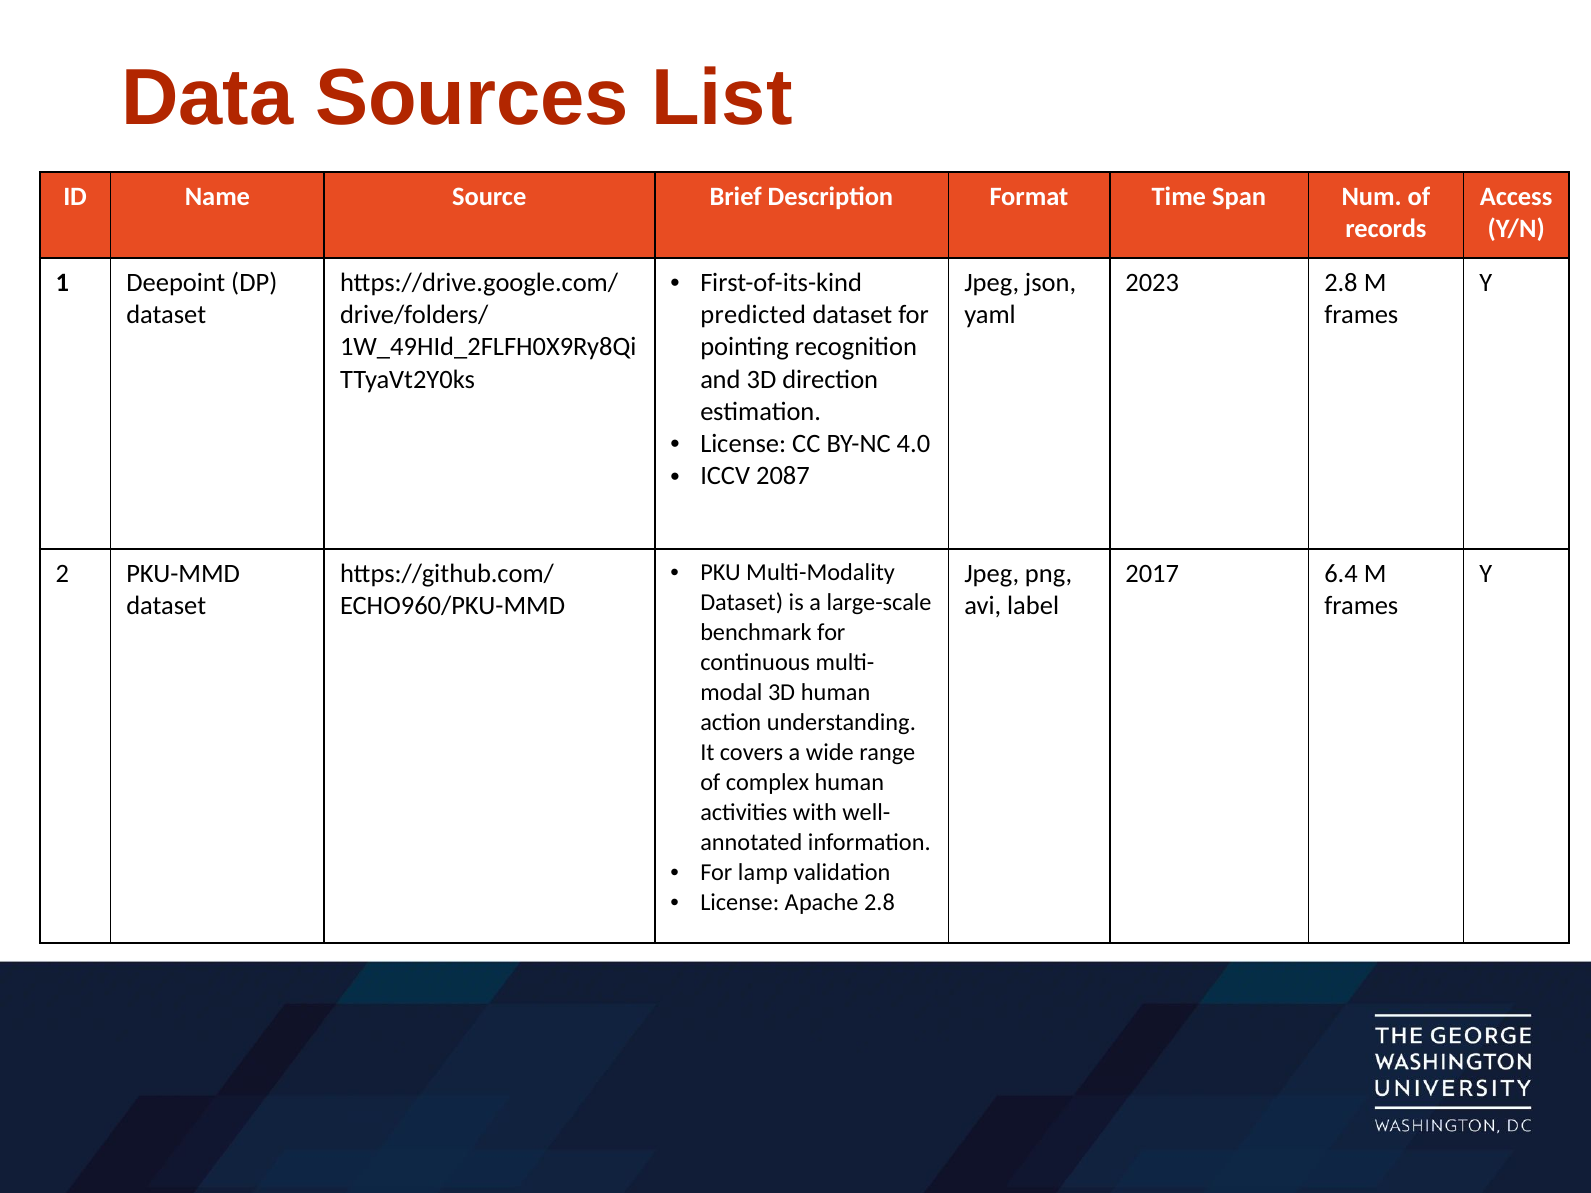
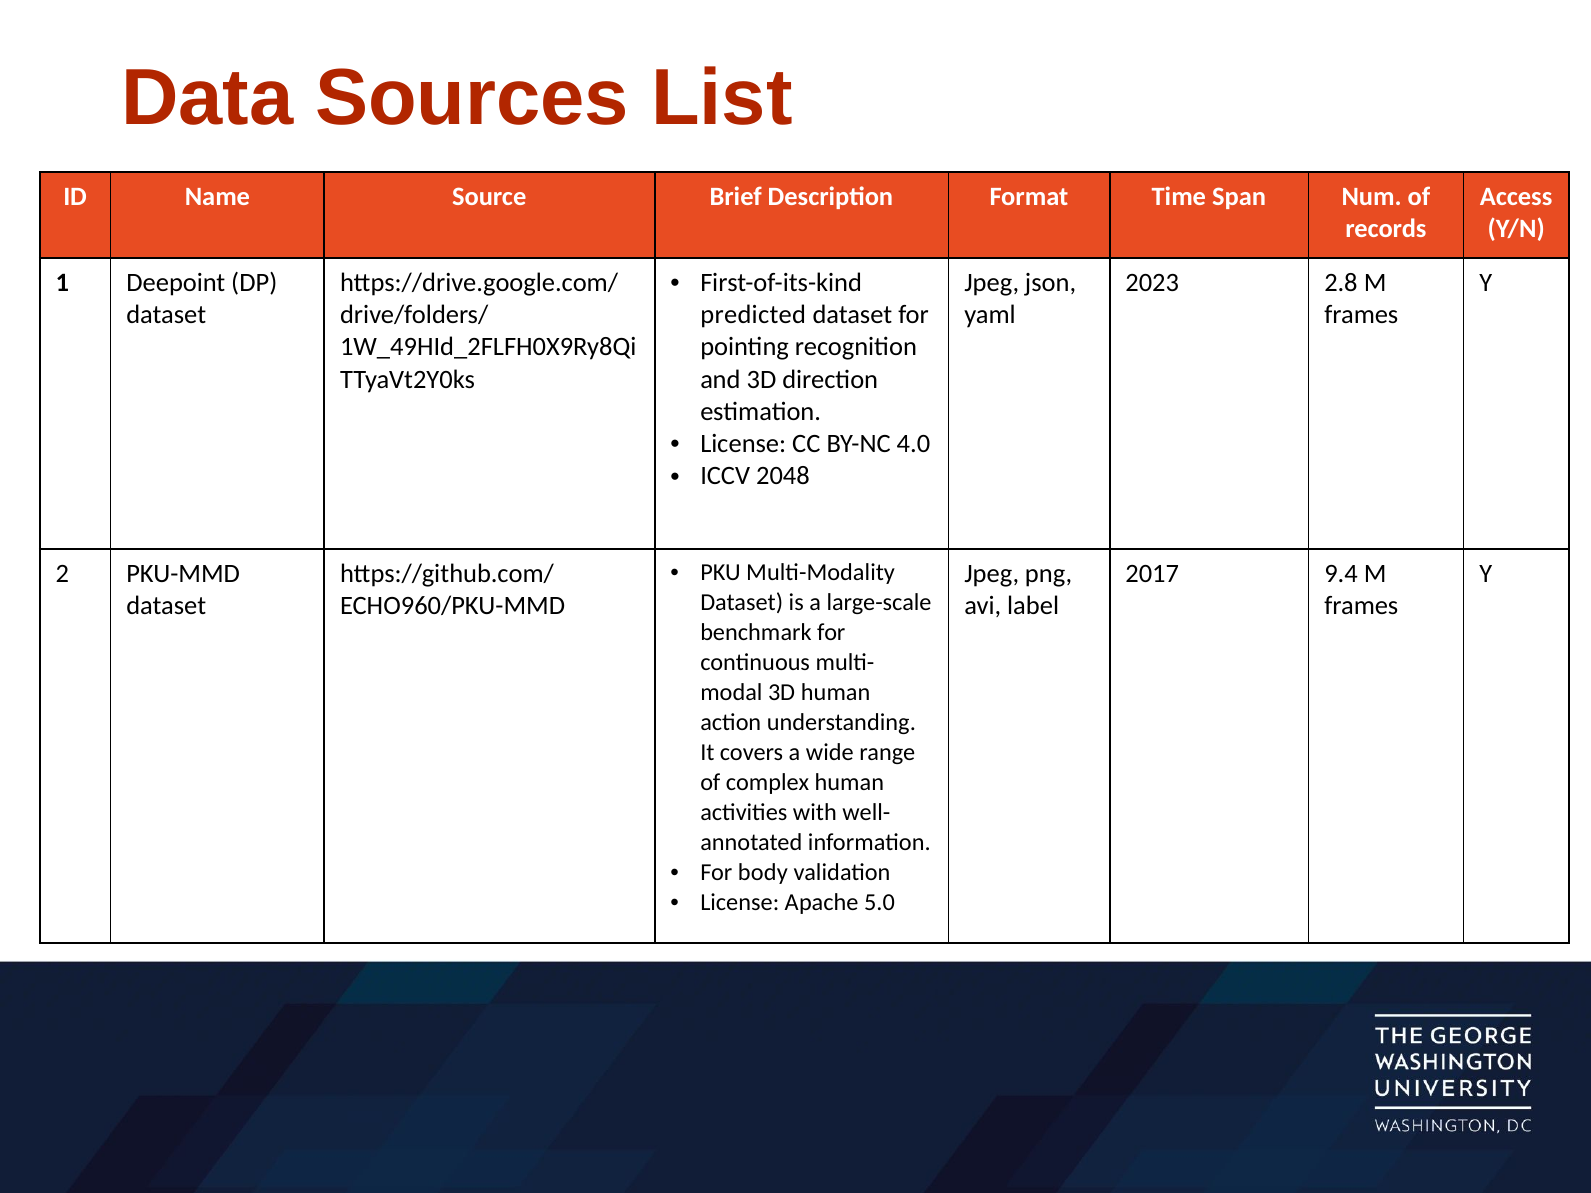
2087: 2087 -> 2048 (783, 476)
6.4: 6.4 -> 9.4 (1341, 574)
lamp: lamp -> body (763, 873)
Apache 2.8: 2.8 -> 5.0 (880, 903)
